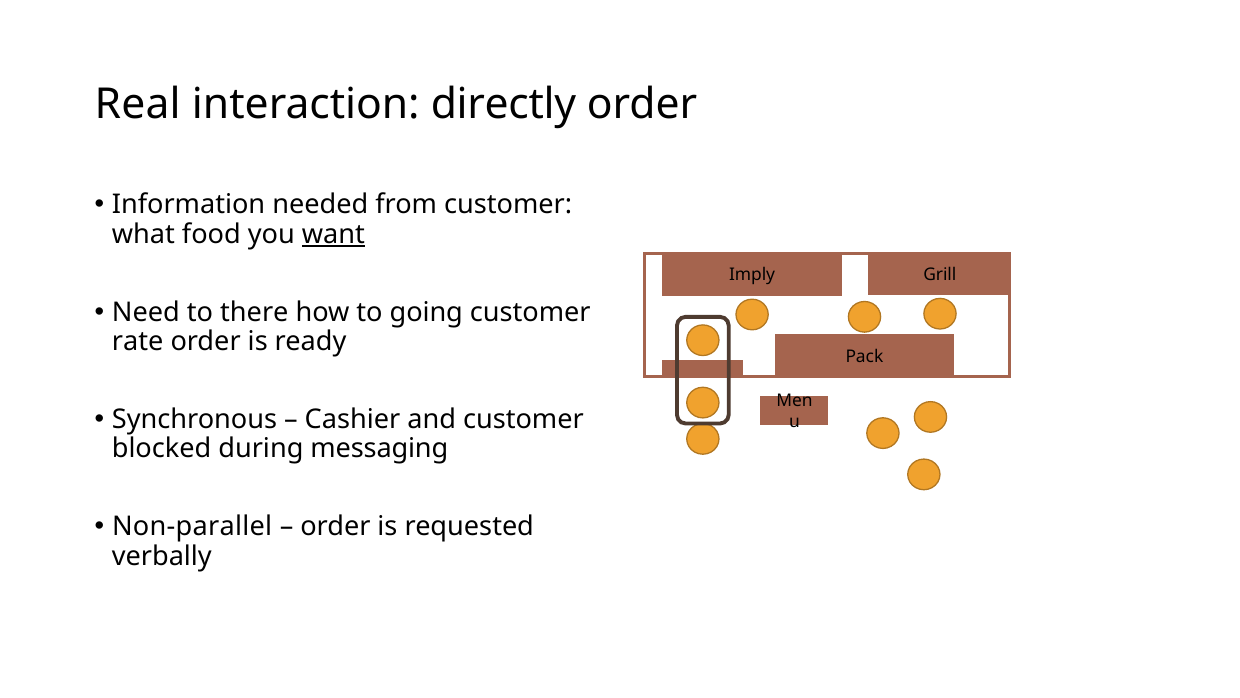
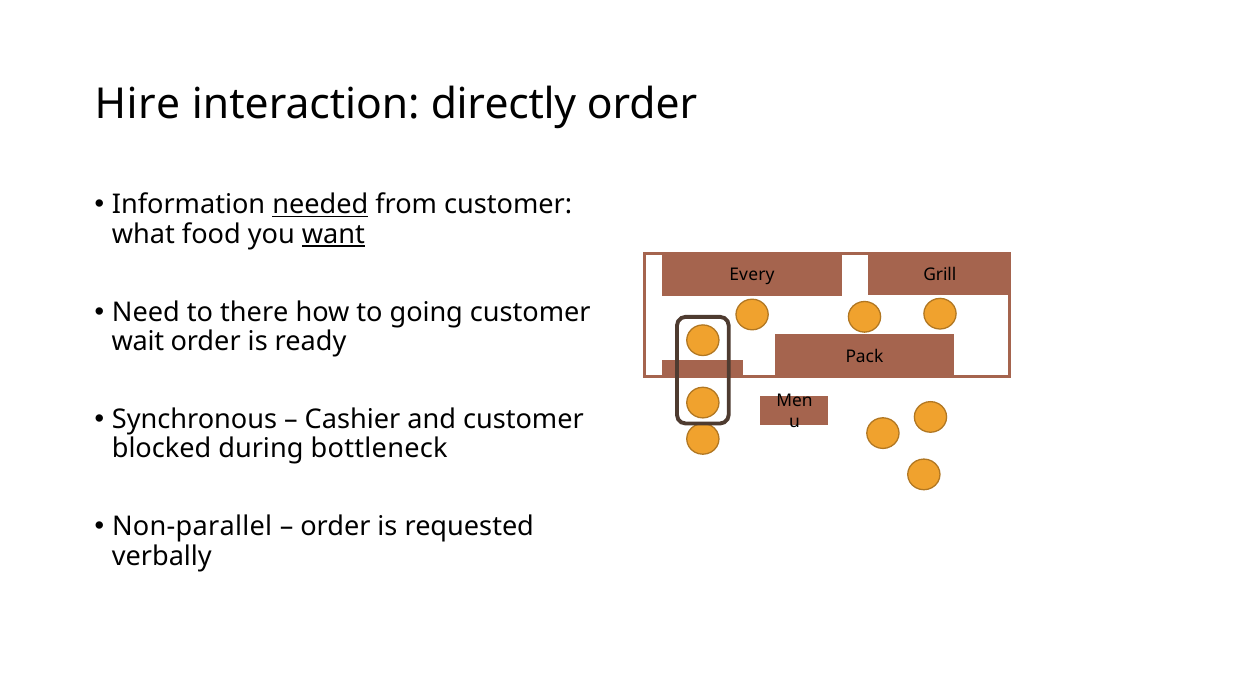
Real: Real -> Hire (137, 104)
needed underline: none -> present (320, 205)
Imply: Imply -> Every (752, 275)
rate: rate -> wait (138, 341)
messaging: messaging -> bottleneck (379, 449)
